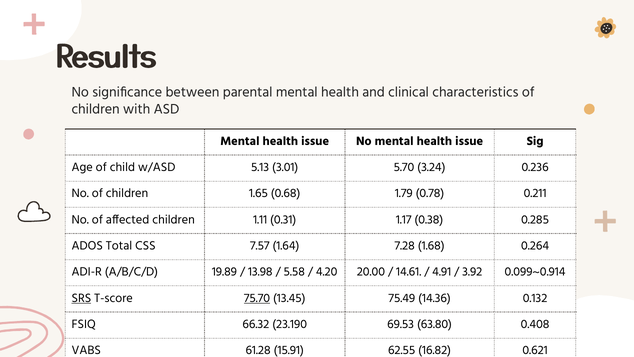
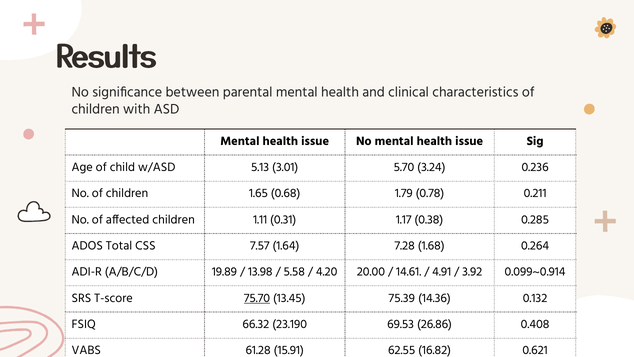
SRS underline: present -> none (81, 298)
75.49: 75.49 -> 75.39 (402, 298)
63.80: 63.80 -> 26.86 (434, 324)
